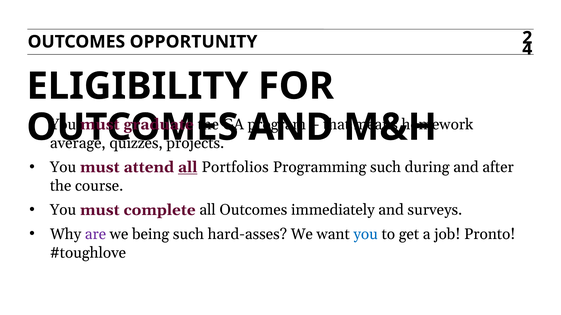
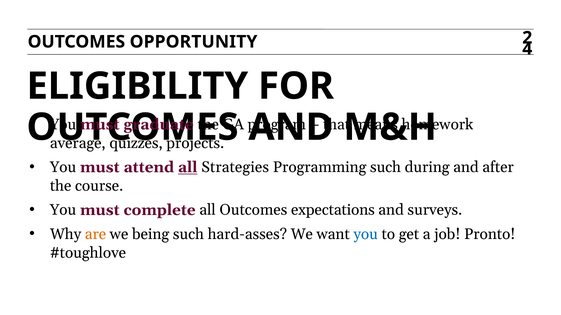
Portfolios: Portfolios -> Strategies (235, 167)
immediately: immediately -> expectations (333, 210)
are colour: purple -> orange (95, 234)
